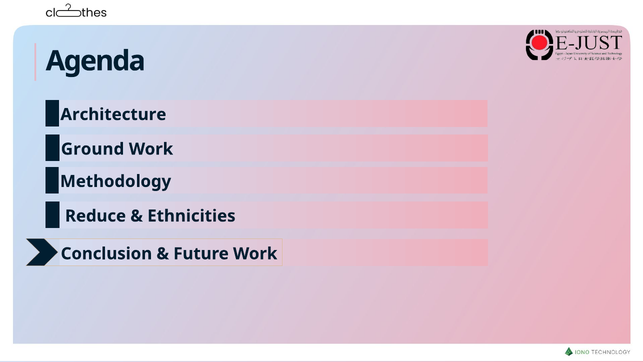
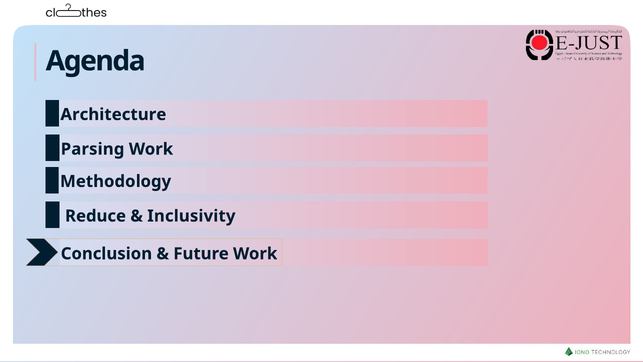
Ground: Ground -> Parsing (93, 149)
Ethnicities: Ethnicities -> Inclusivity (191, 216)
